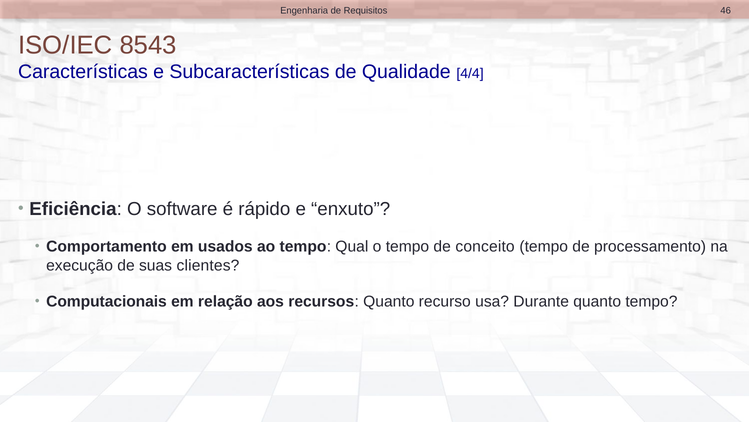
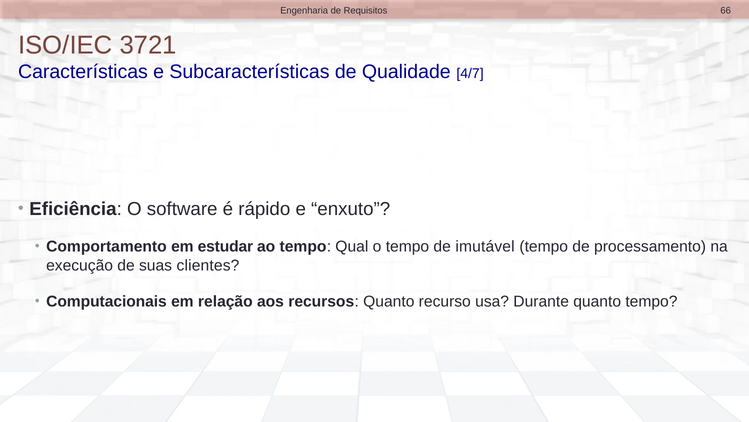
46: 46 -> 66 (726, 11)
8543: 8543 -> 3721 (148, 45)
4/4: 4/4 -> 4/7 (470, 74)
usados: usados -> estudar (225, 246)
conceito: conceito -> imutável (485, 246)
